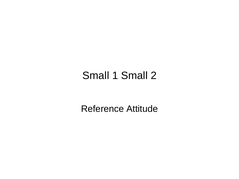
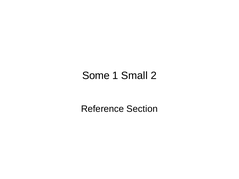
Small: Small -> Some (96, 76)
Attitude: Attitude -> Section (142, 109)
